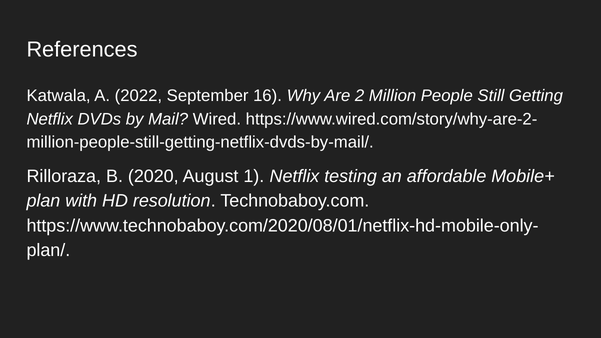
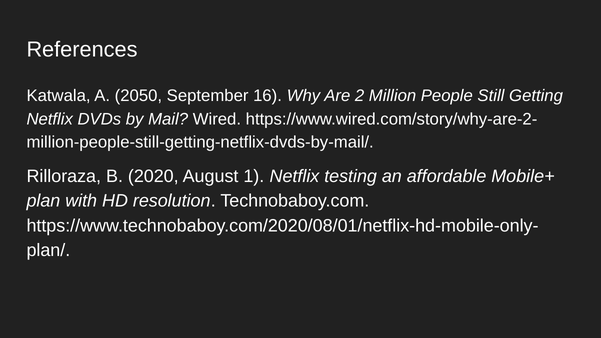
2022: 2022 -> 2050 (138, 96)
